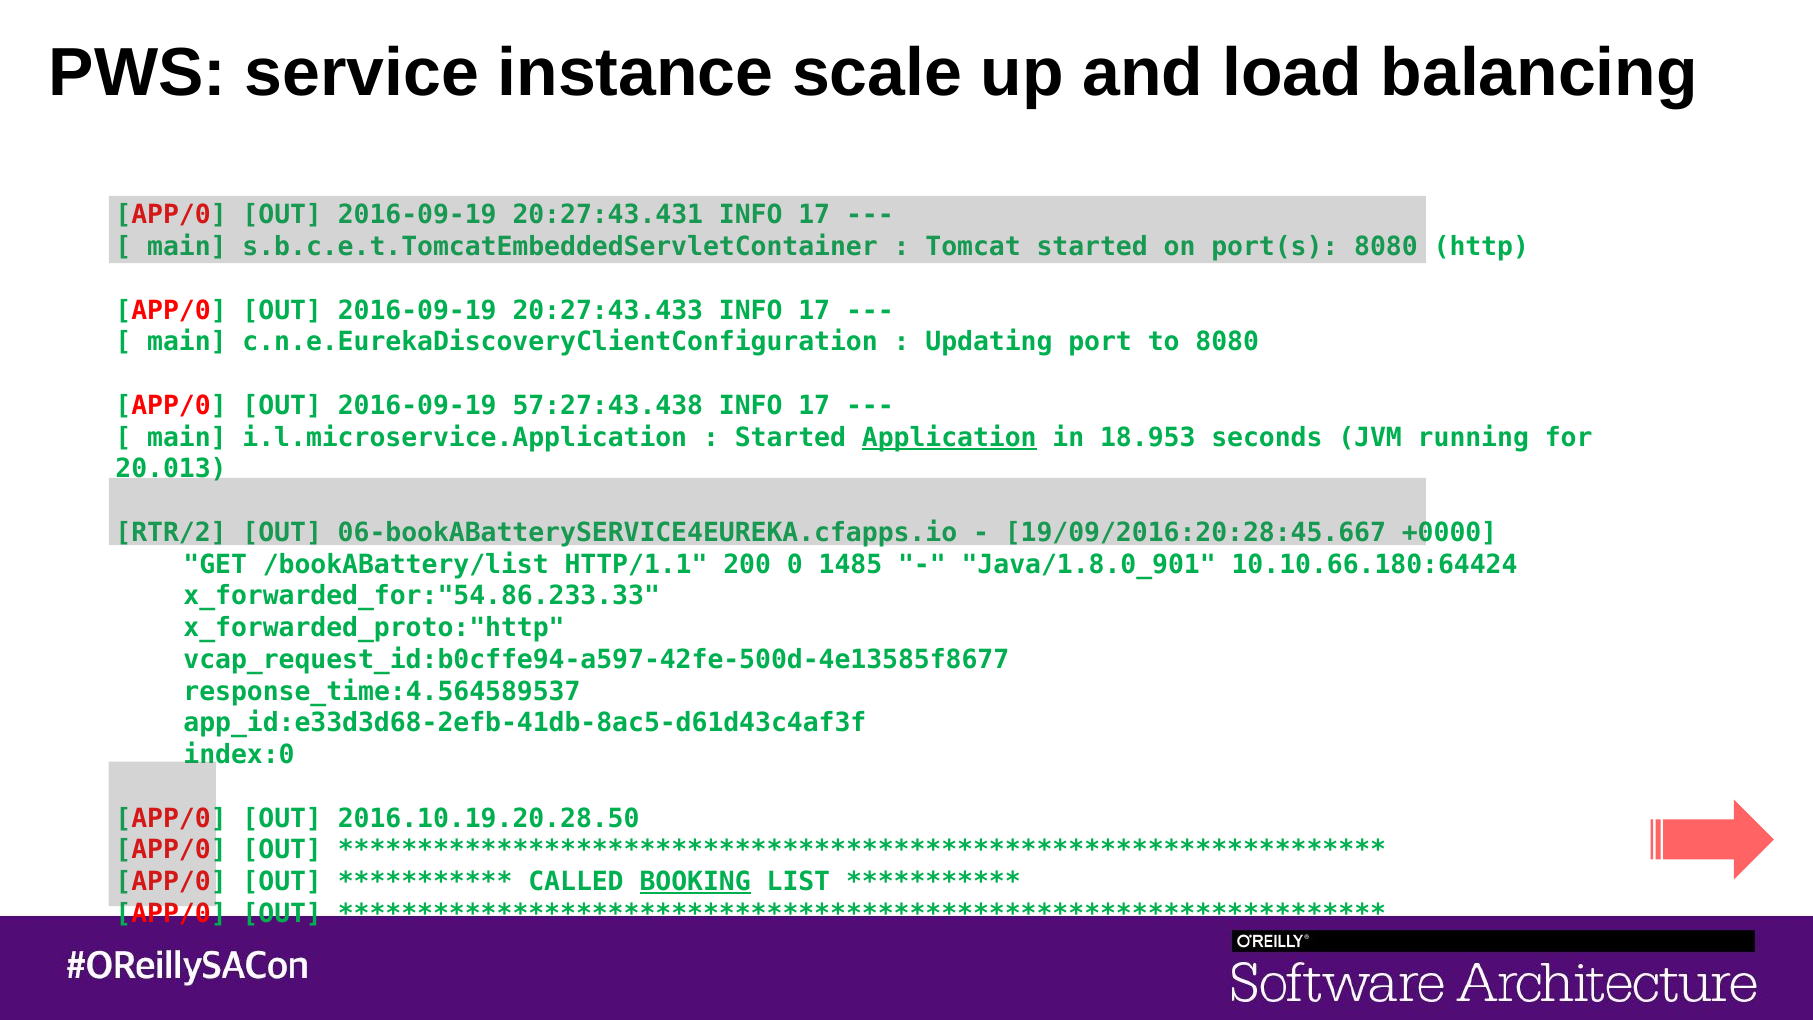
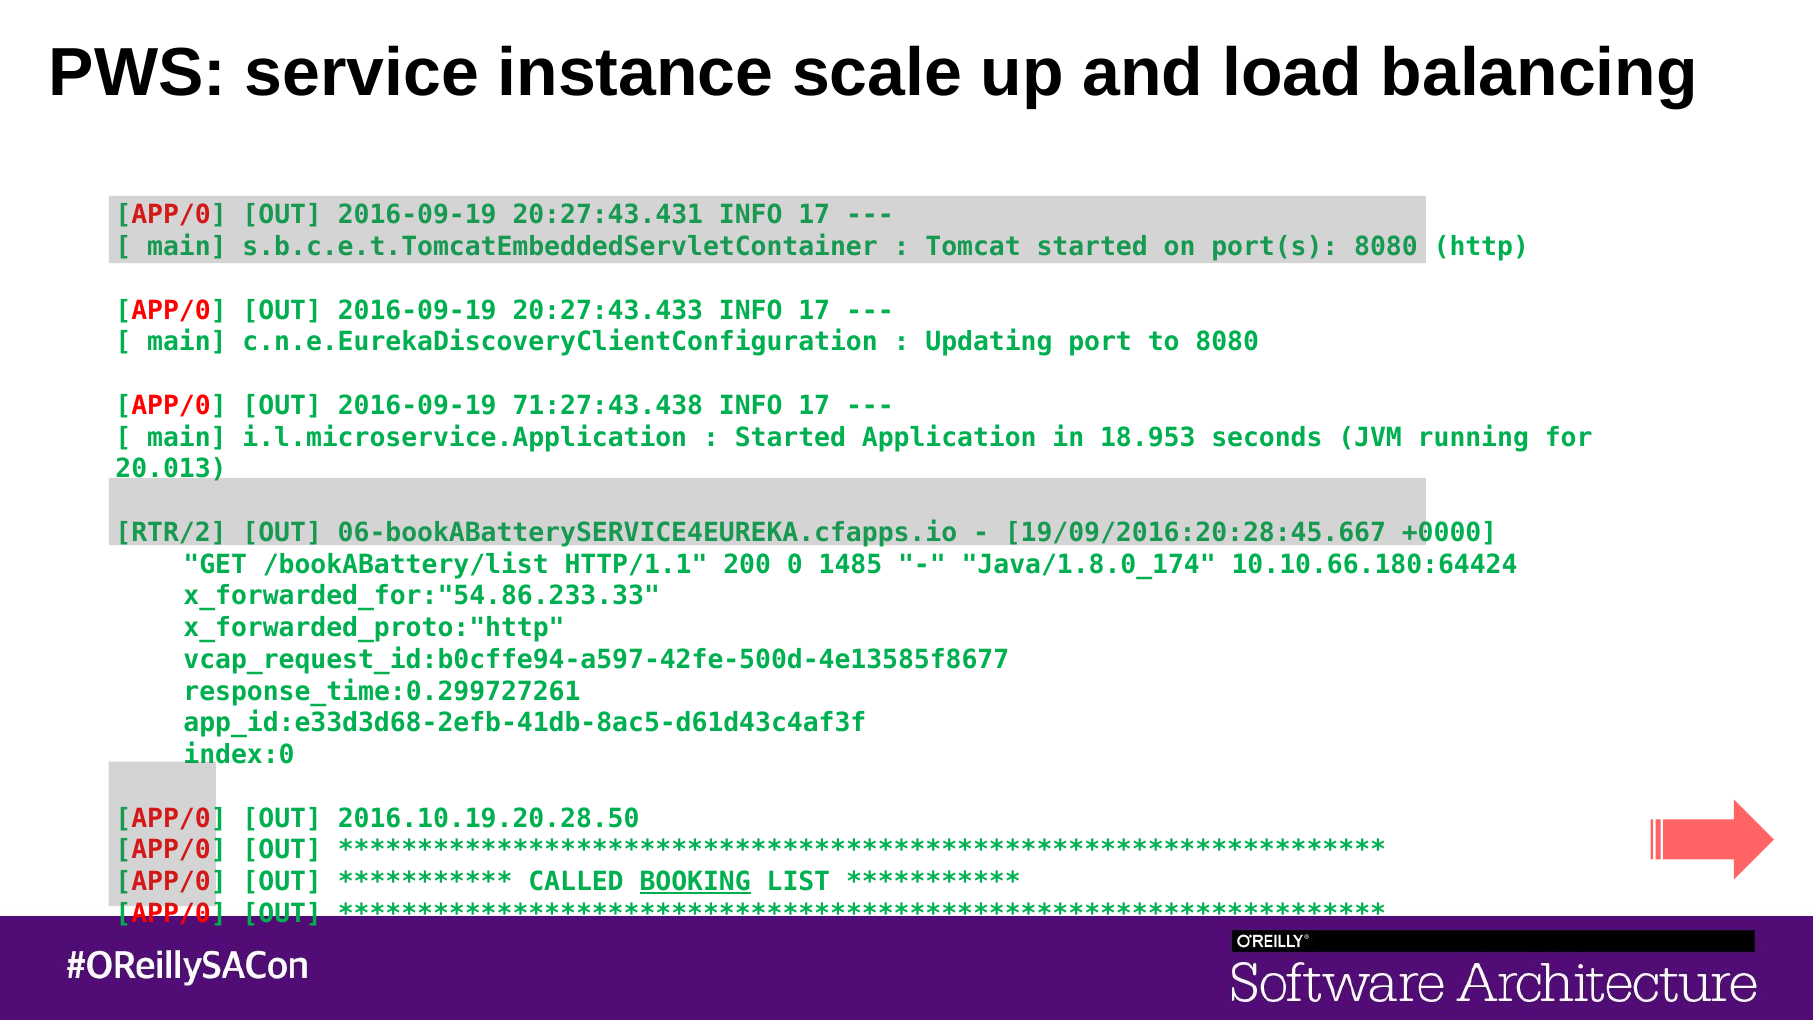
57:27:43.438: 57:27:43.438 -> 71:27:43.438 (608, 406)
Application underline: present -> none (949, 437)
Java/1.8.0_901: Java/1.8.0_901 -> Java/1.8.0_174 (1089, 564)
response_time:4.564589537: response_time:4.564589537 -> response_time:0.299727261 (382, 691)
